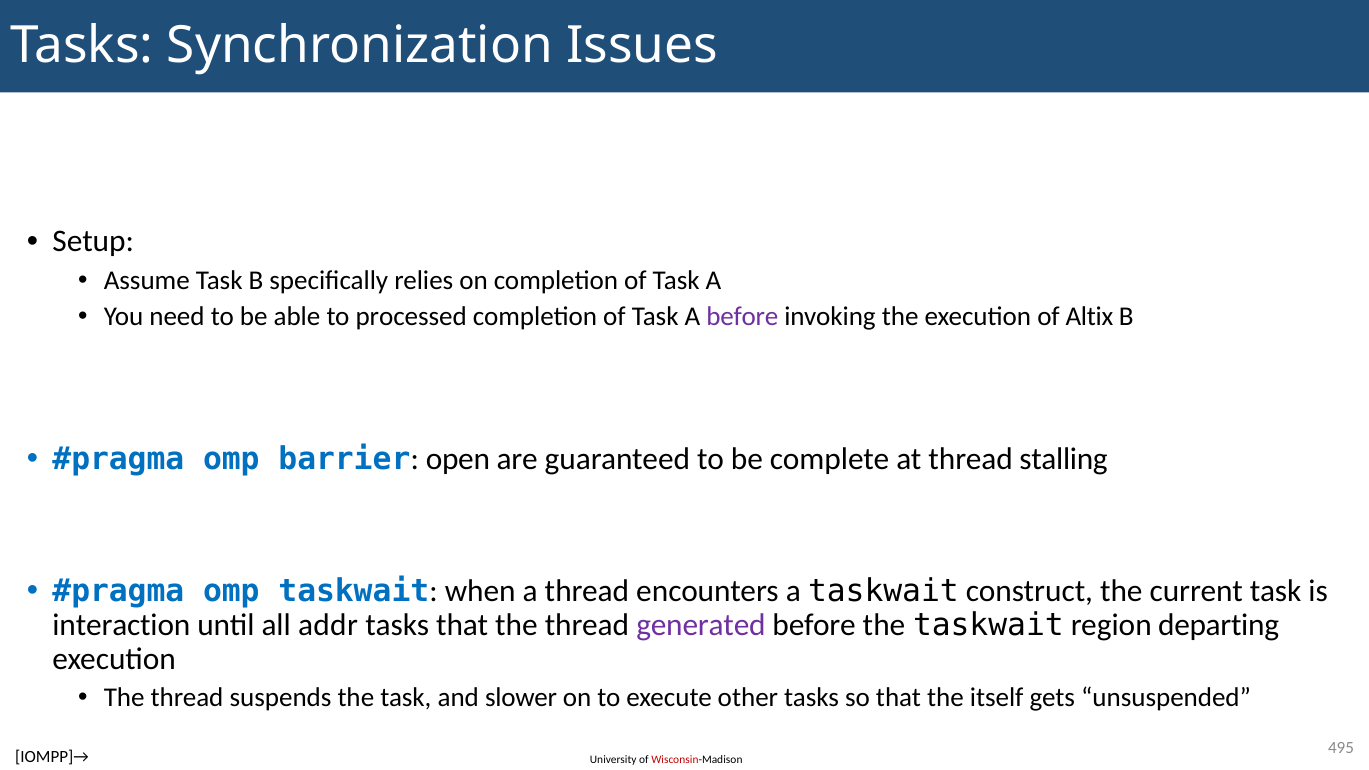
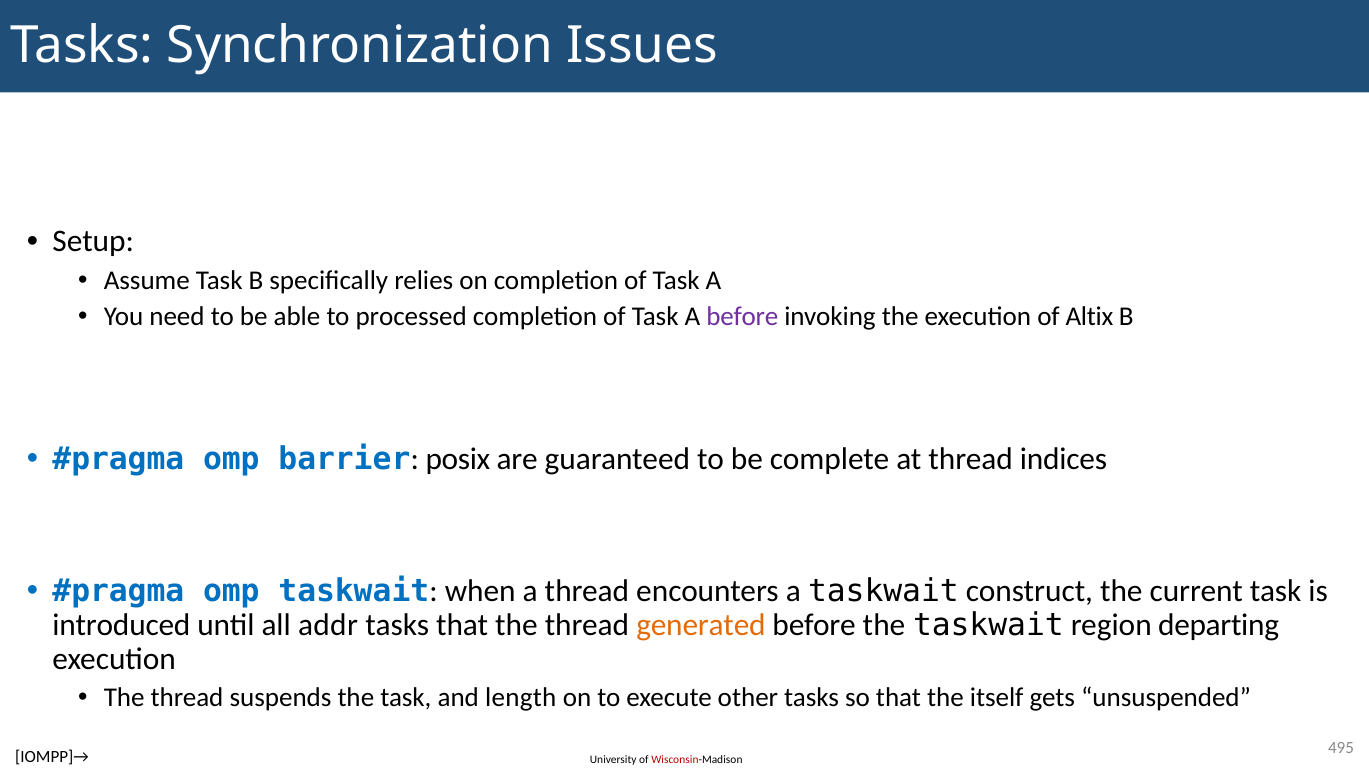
open: open -> posix (458, 459)
stalling: stalling -> indices (1063, 459)
interaction: interaction -> introduced (121, 625)
generated colour: purple -> orange (701, 625)
slower: slower -> length (521, 698)
